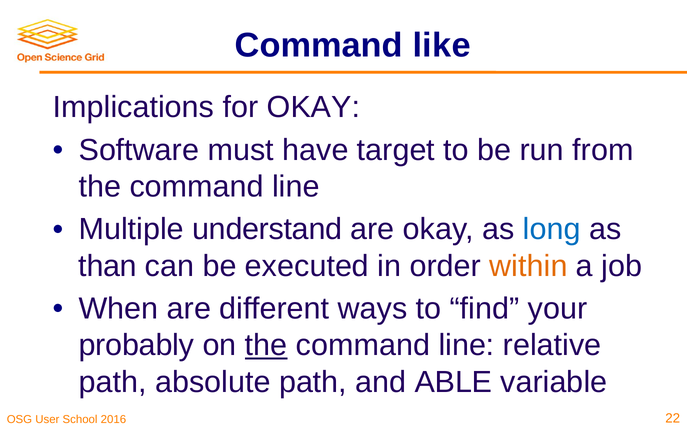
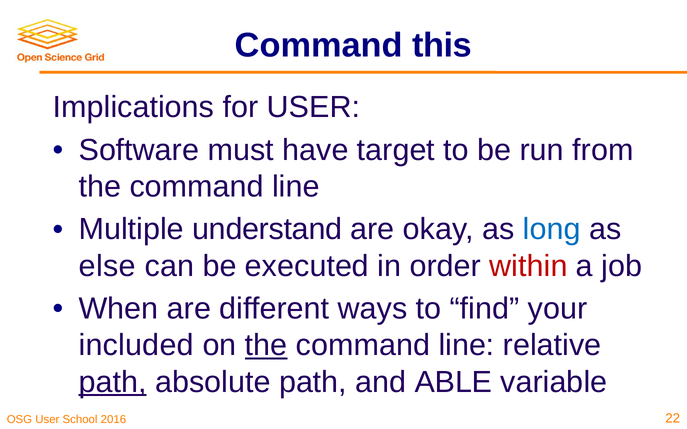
like: like -> this (442, 45)
for OKAY: OKAY -> USER (313, 107)
than: than -> else (107, 266)
within colour: orange -> red (528, 266)
probably: probably -> included (136, 346)
path underline: none -> present (113, 382)
